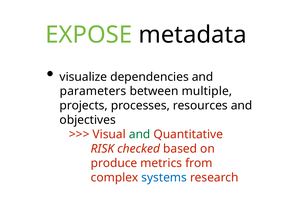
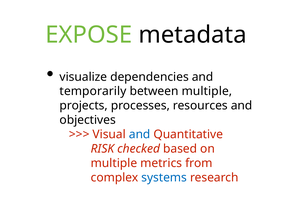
parameters: parameters -> temporarily (93, 91)
and colour: green -> blue (140, 134)
produce: produce -> multiple (114, 163)
